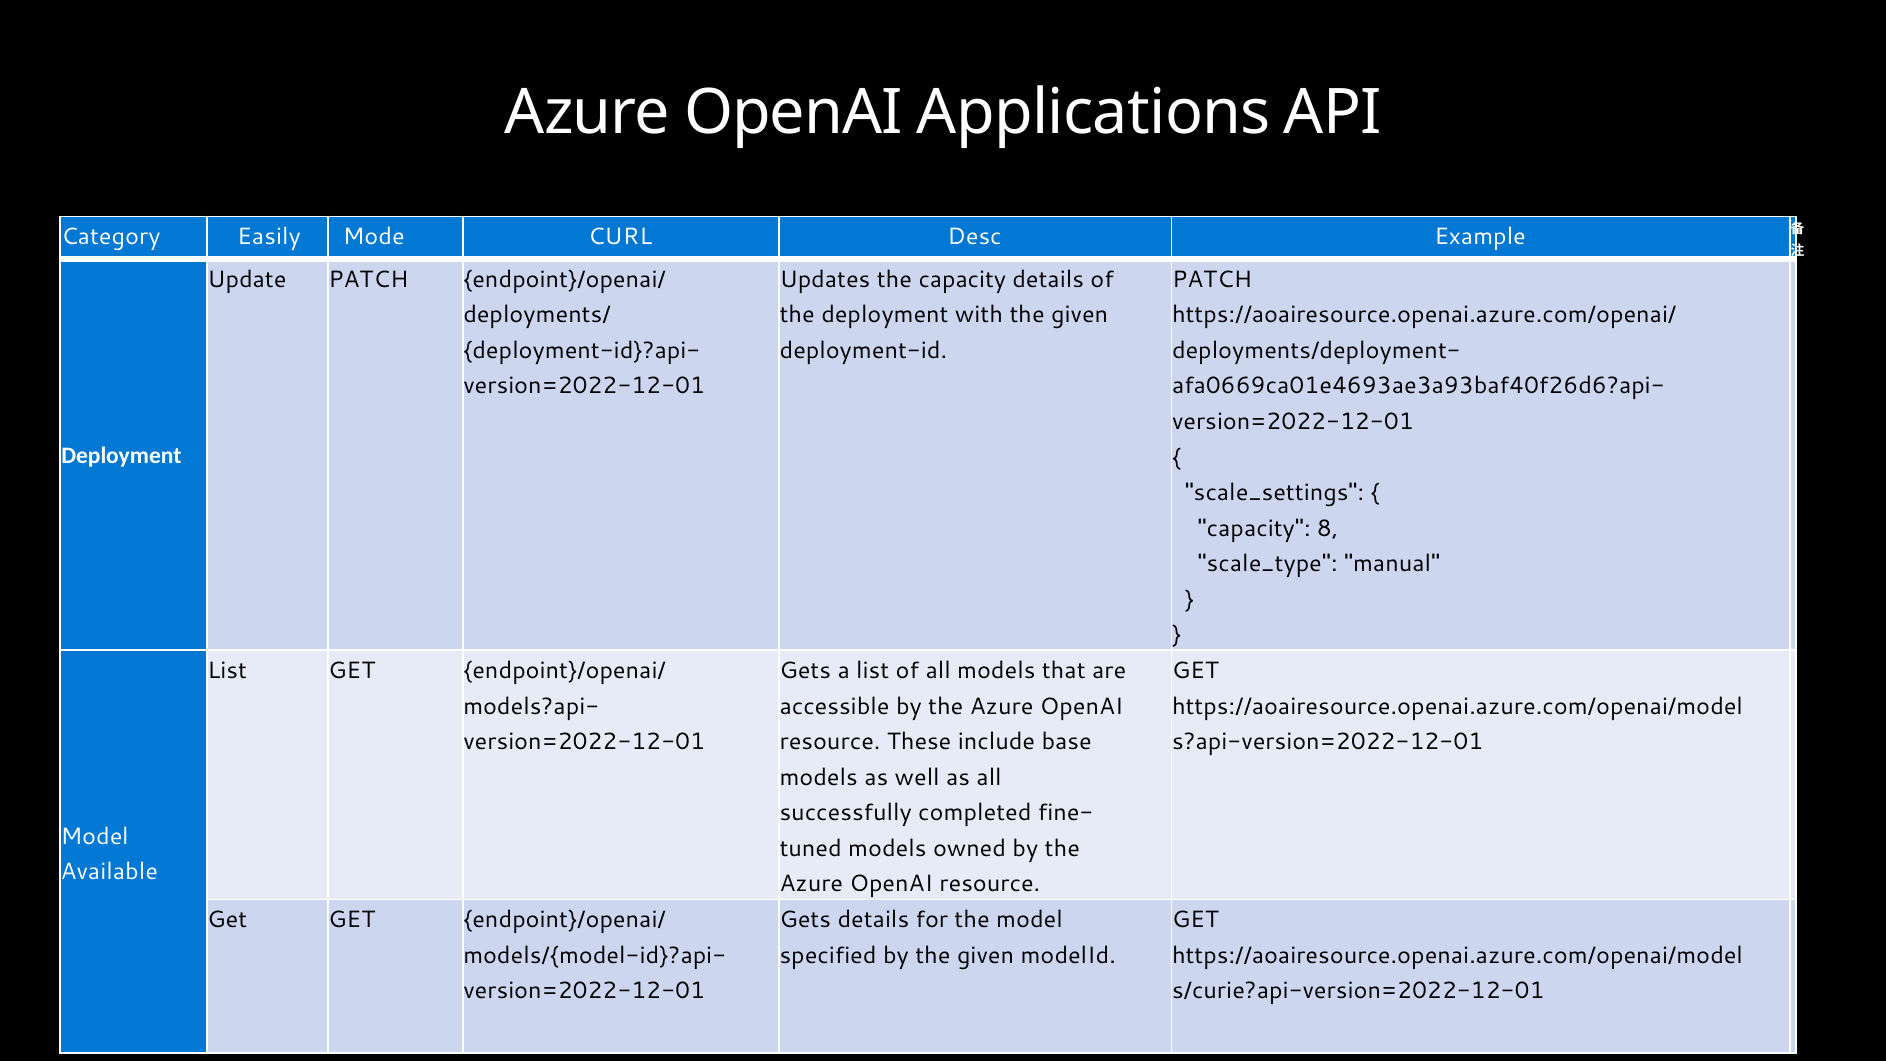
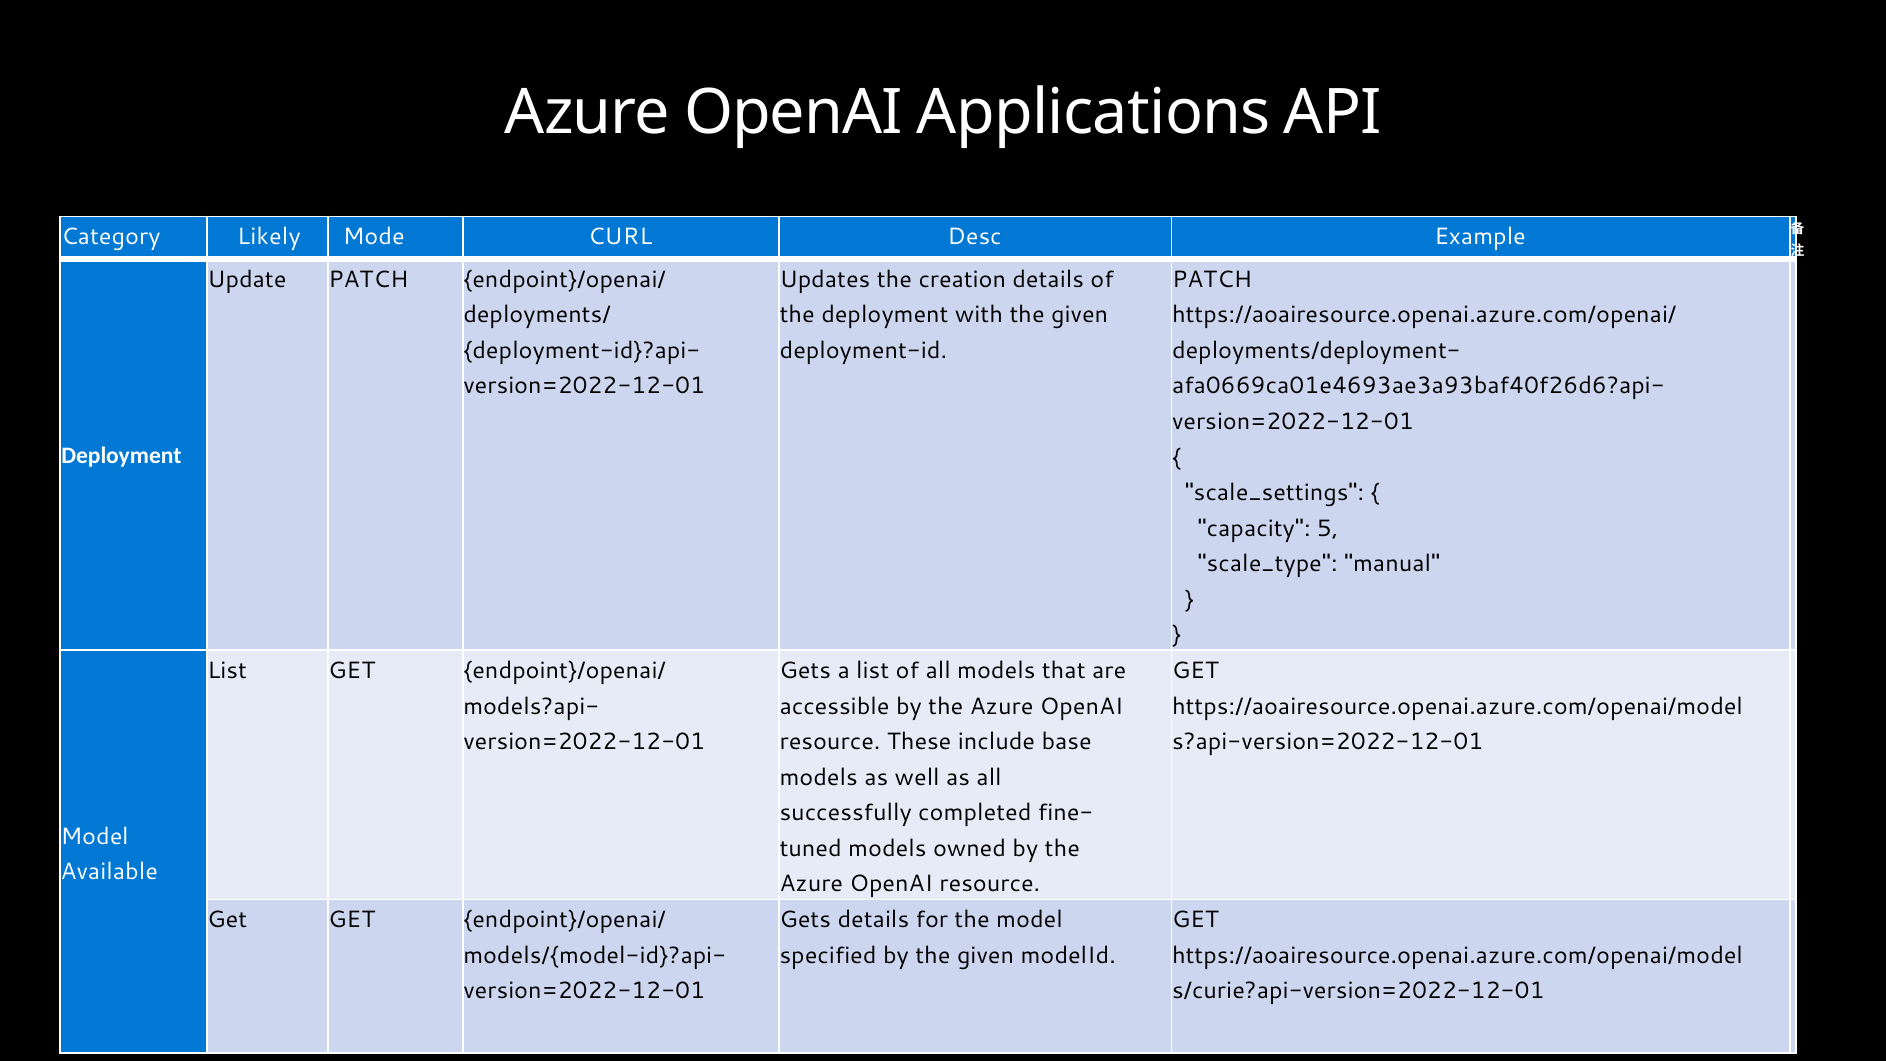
Easily: Easily -> Likely (269, 237)
the capacity: capacity -> creation (962, 280)
8: 8 -> 5 (1328, 528)
